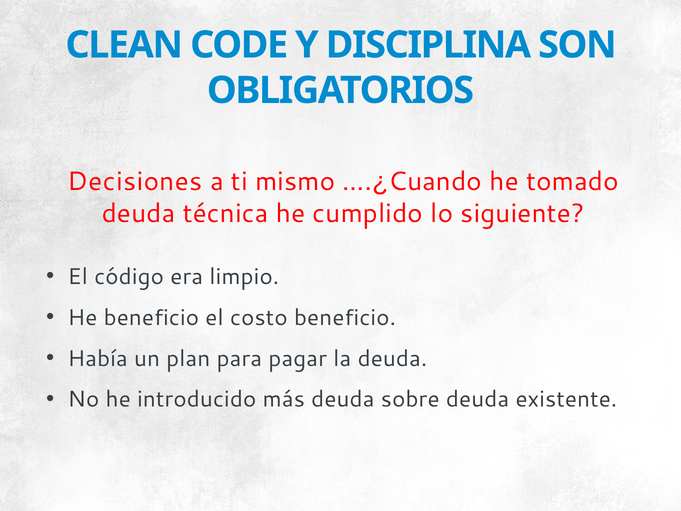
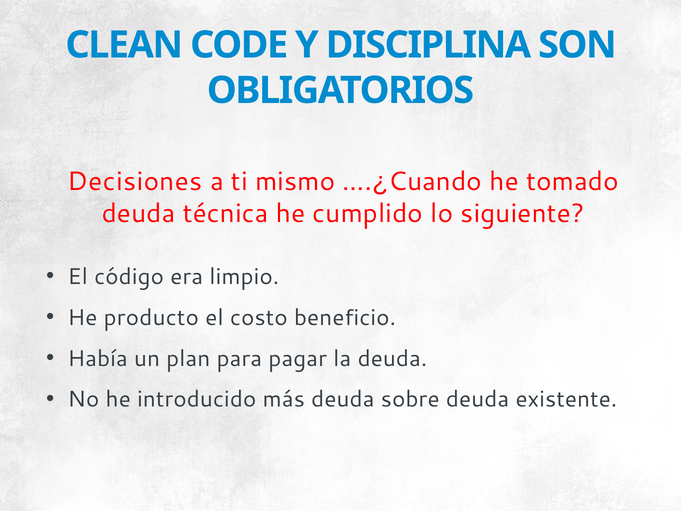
He beneficio: beneficio -> producto (151, 317)
